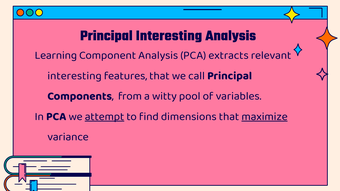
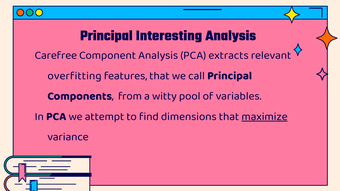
Learning: Learning -> Carefree (56, 55)
interesting: interesting -> overfitting (74, 76)
attempt underline: present -> none (105, 116)
